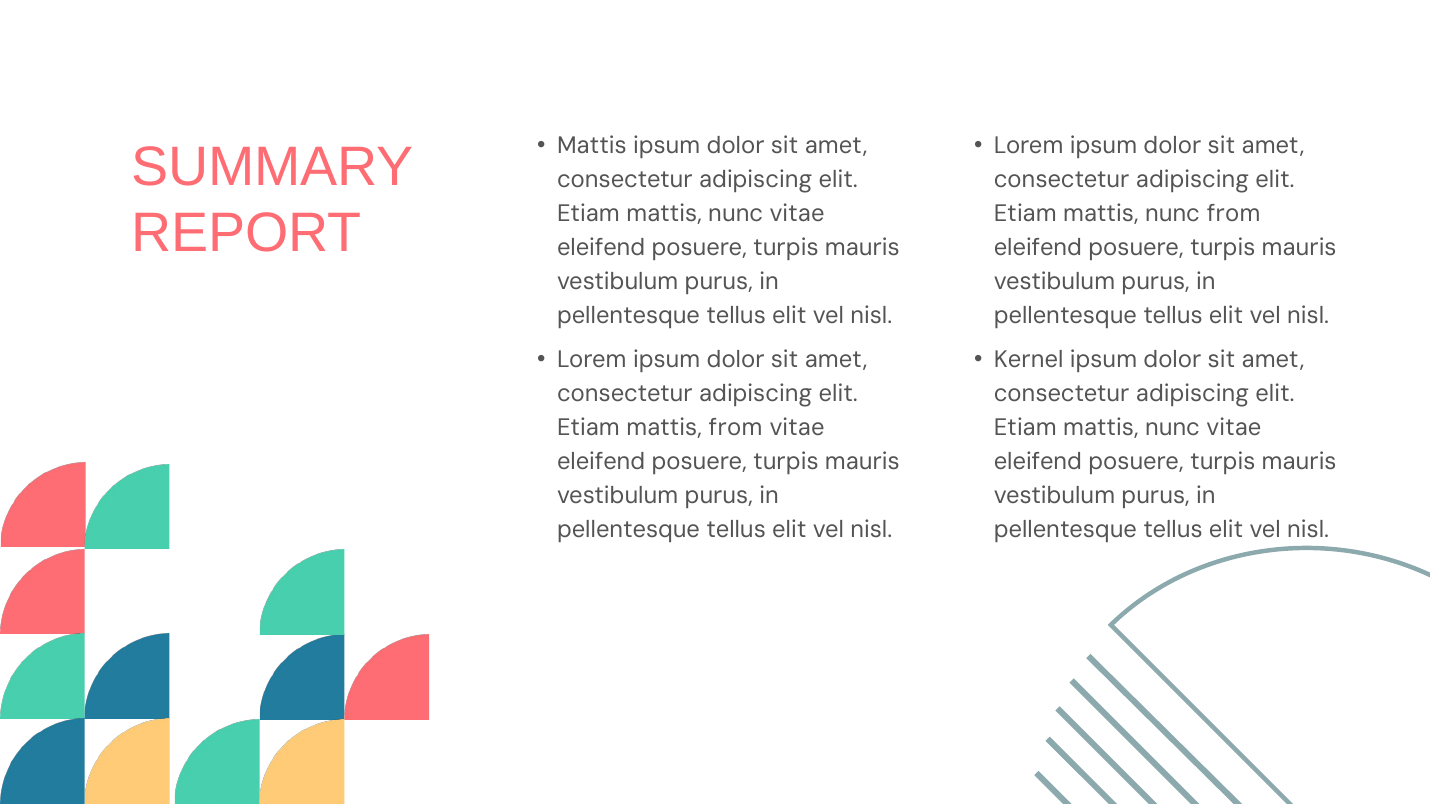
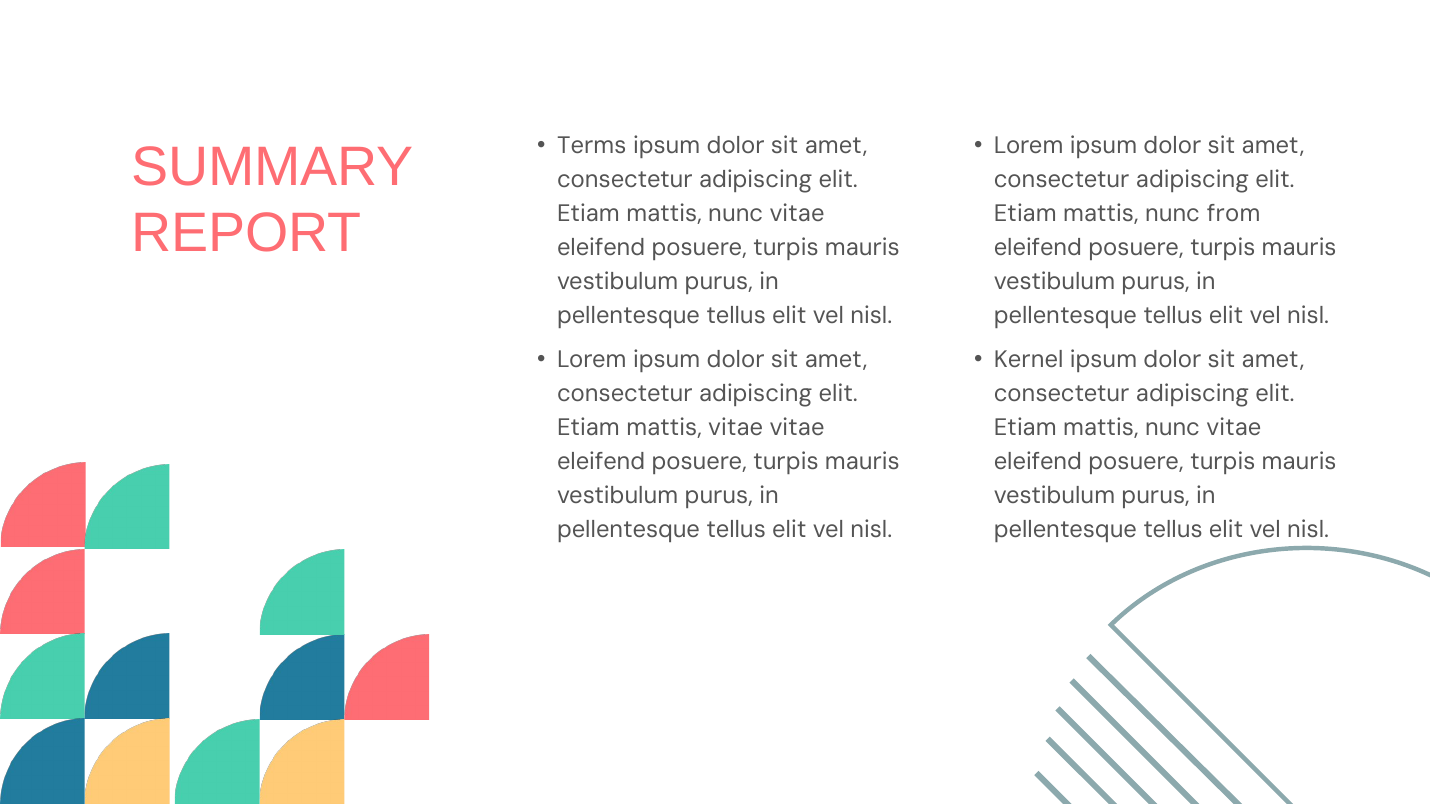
Mattis: Mattis -> Terms (592, 146)
mattis from: from -> vitae (736, 428)
